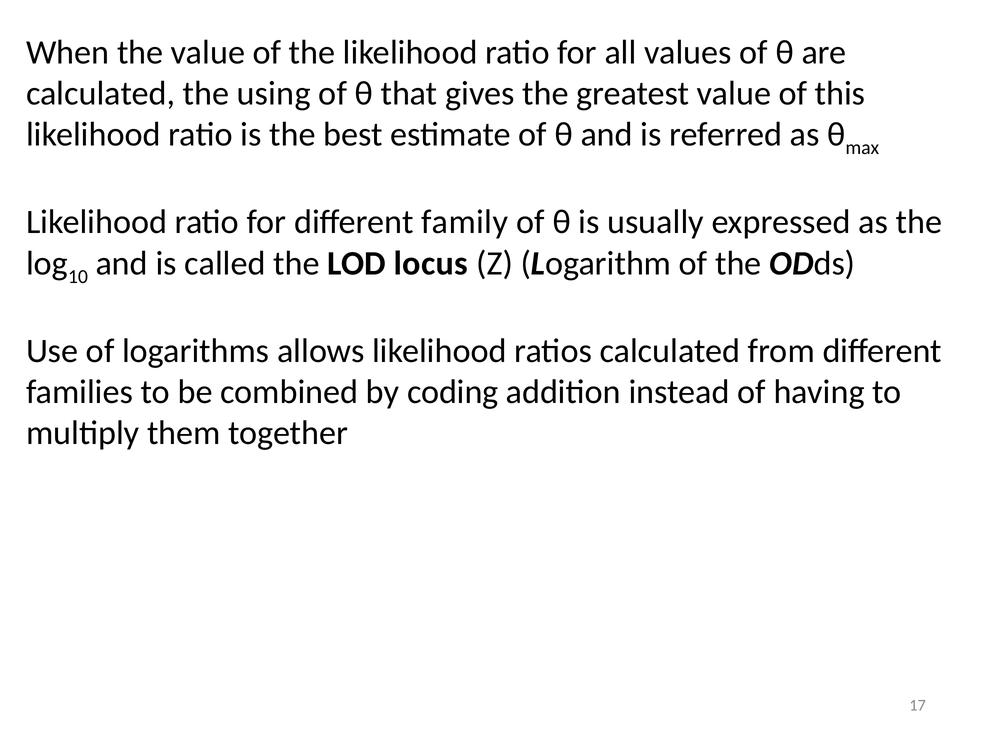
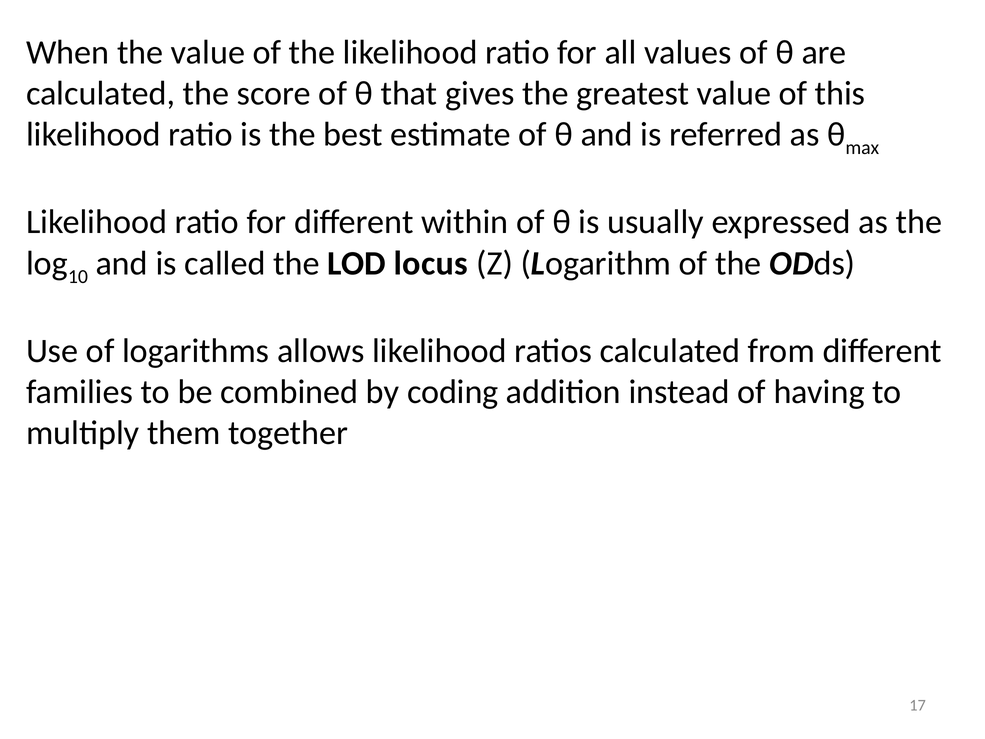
using: using -> score (274, 93)
family: family -> within (465, 222)
